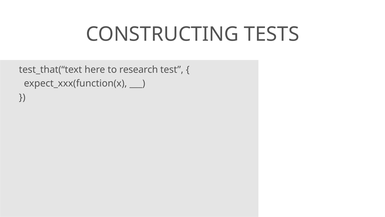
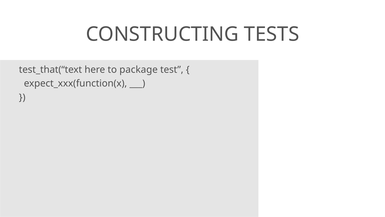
research: research -> package (139, 69)
